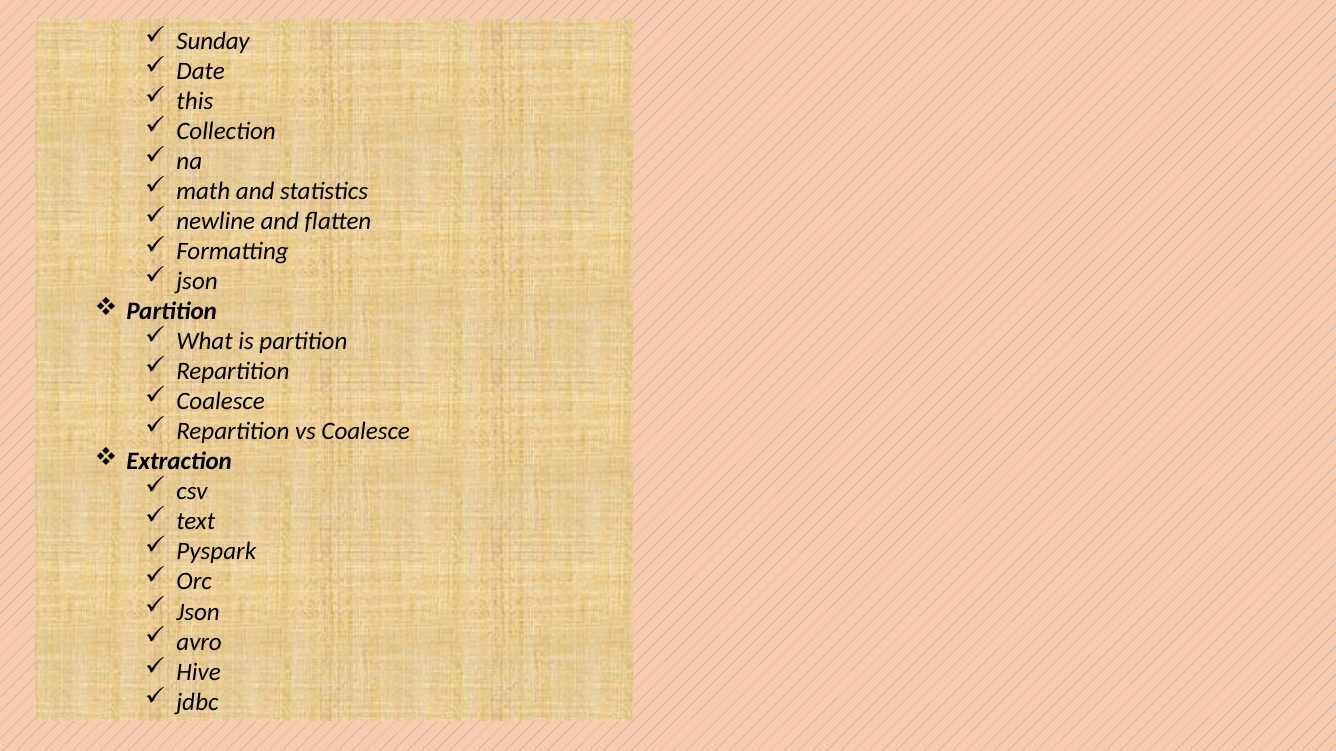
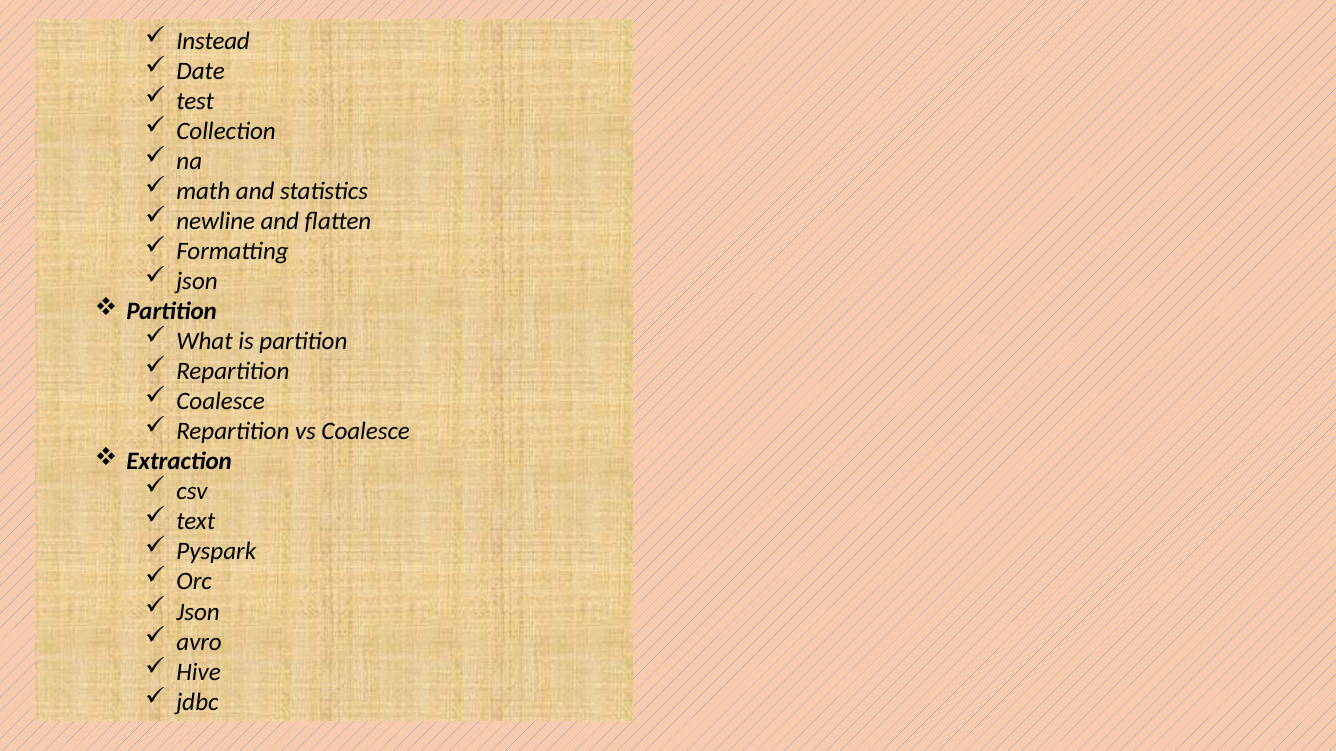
Sunday: Sunday -> Instead (213, 41)
this: this -> test (195, 101)
